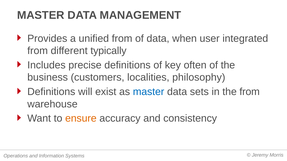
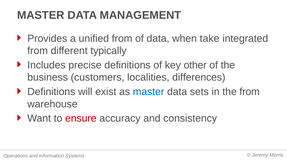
user: user -> take (210, 39)
often: often -> other (195, 65)
philosophy: philosophy -> differences (199, 78)
ensure colour: orange -> red (81, 119)
